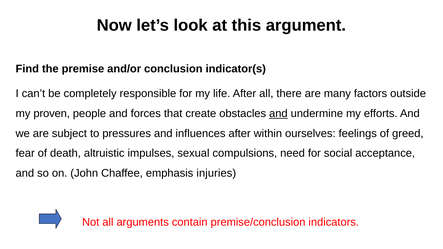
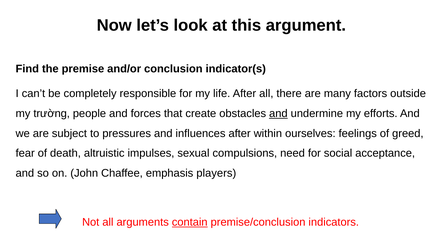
proven: proven -> trường (52, 114)
injuries: injuries -> players (216, 173)
contain underline: none -> present (190, 222)
